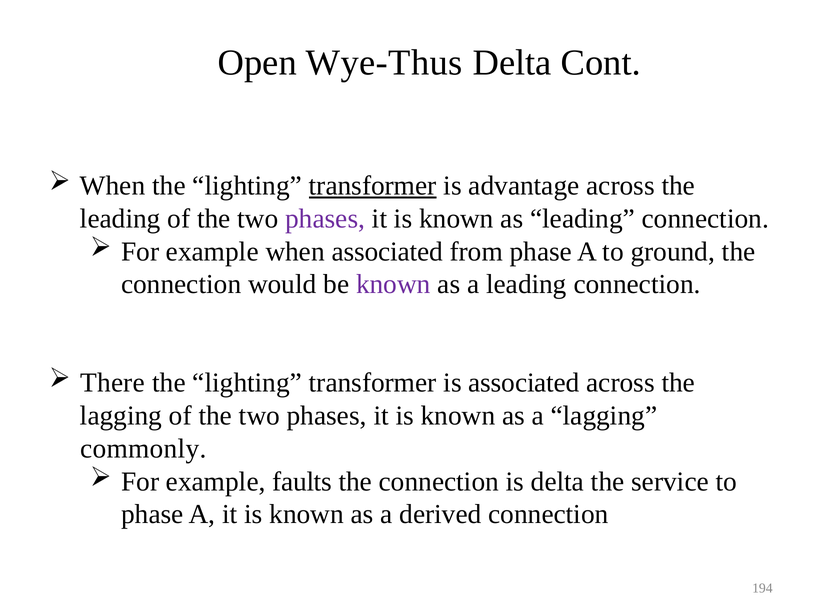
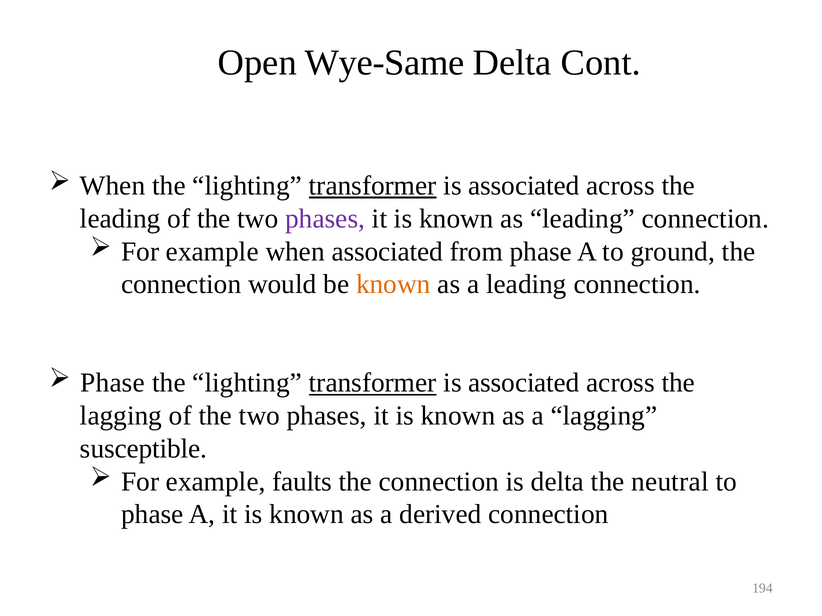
Wye-Thus: Wye-Thus -> Wye-Same (385, 63)
advantage: advantage -> associated (524, 186)
known colour: purple -> orange (393, 285)
There: There -> Phase (113, 383)
transformer underline: none -> present (373, 383)
commonly: commonly -> susceptible (144, 449)
service: service -> neutral (670, 482)
